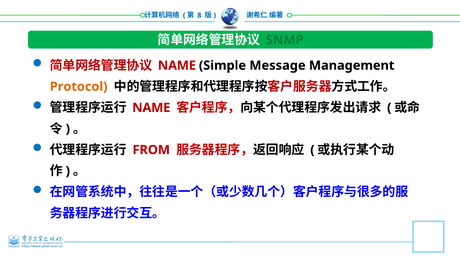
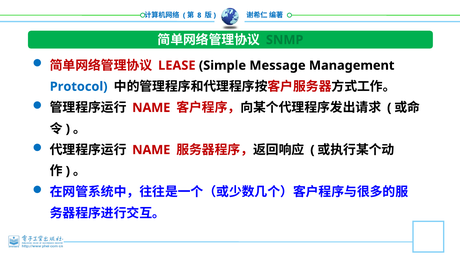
NAME: NAME -> LEASE (177, 65)
Protocol colour: orange -> blue (79, 87)
FROM: FROM -> NAME (151, 150)
